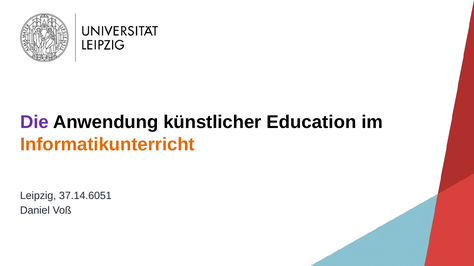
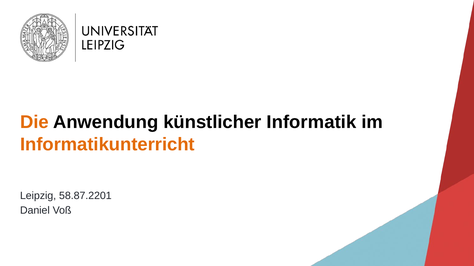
Die colour: purple -> orange (34, 123)
Education: Education -> Informatik (311, 123)
37.14.6051: 37.14.6051 -> 58.87.2201 (85, 196)
